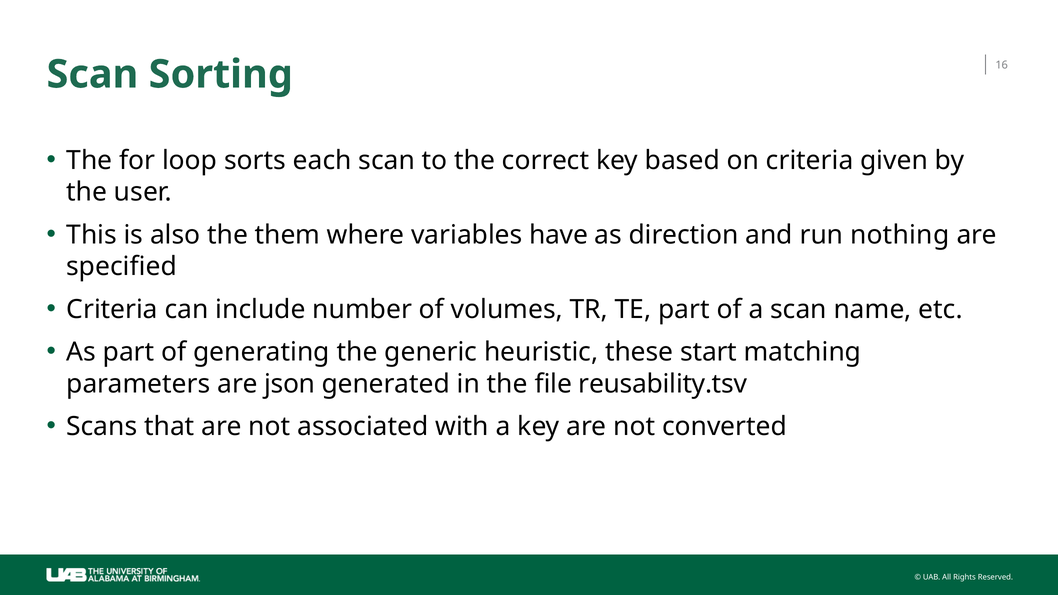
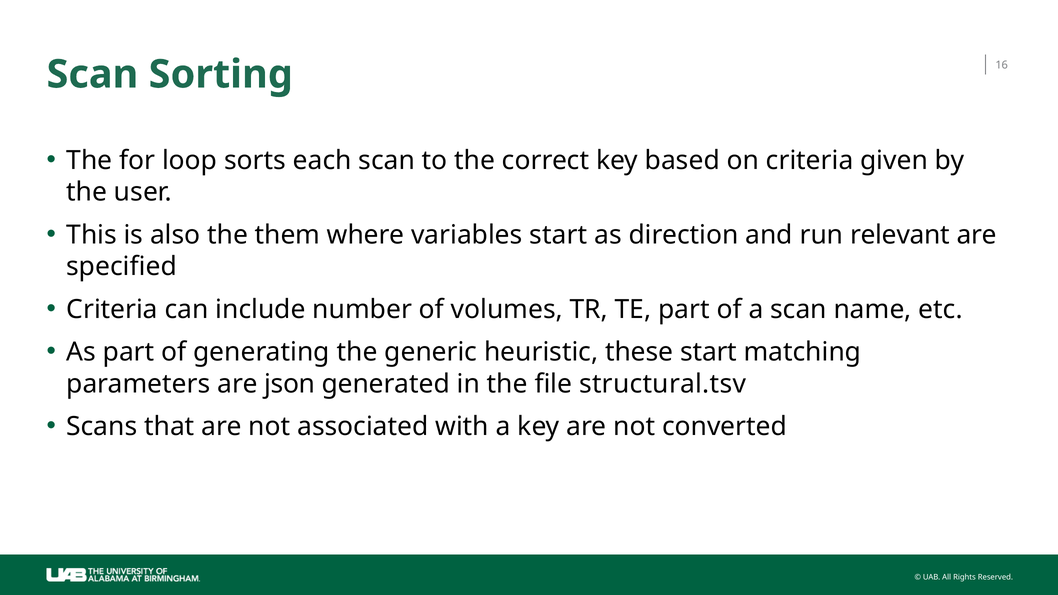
variables have: have -> start (558, 235)
nothing: nothing -> relevant (900, 235)
reusability.tsv: reusability.tsv -> structural.tsv (663, 384)
